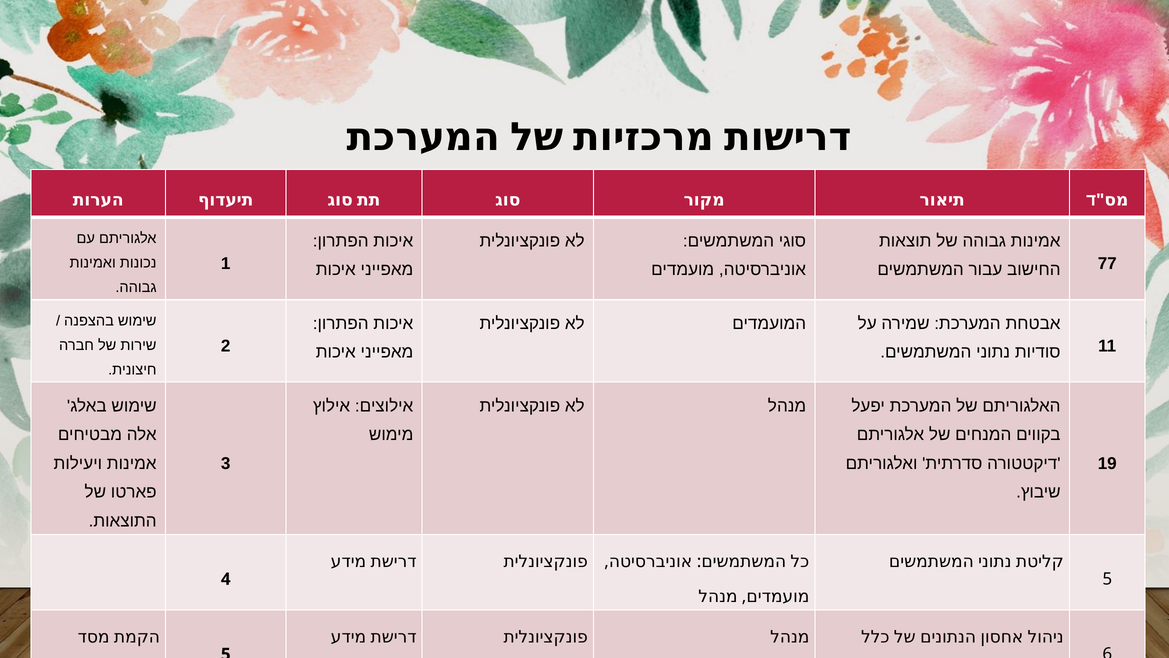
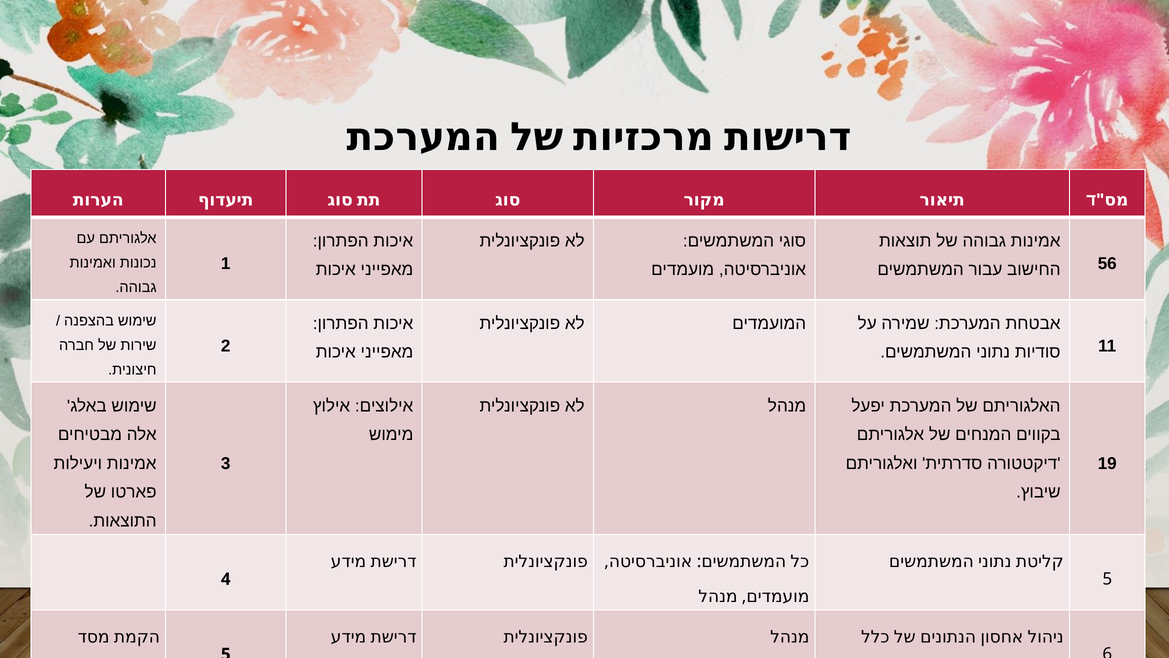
77: 77 -> 56 (1107, 263)
